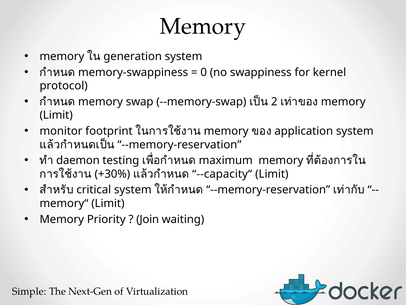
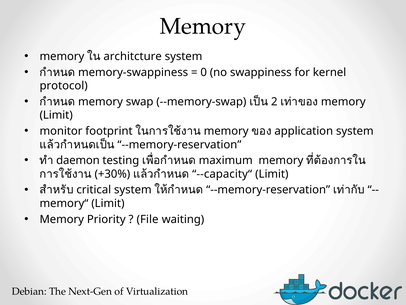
generation: generation -> architcture (133, 56)
Join: Join -> File (148, 219)
Simple: Simple -> Debian (29, 291)
